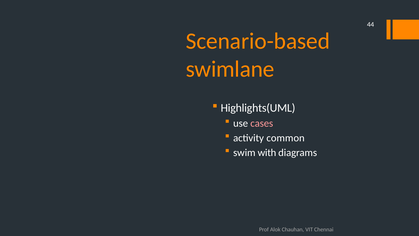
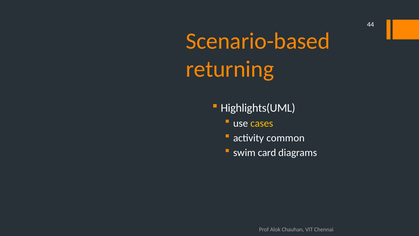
swimlane: swimlane -> returning (230, 69)
cases colour: pink -> yellow (262, 123)
with: with -> card (267, 153)
